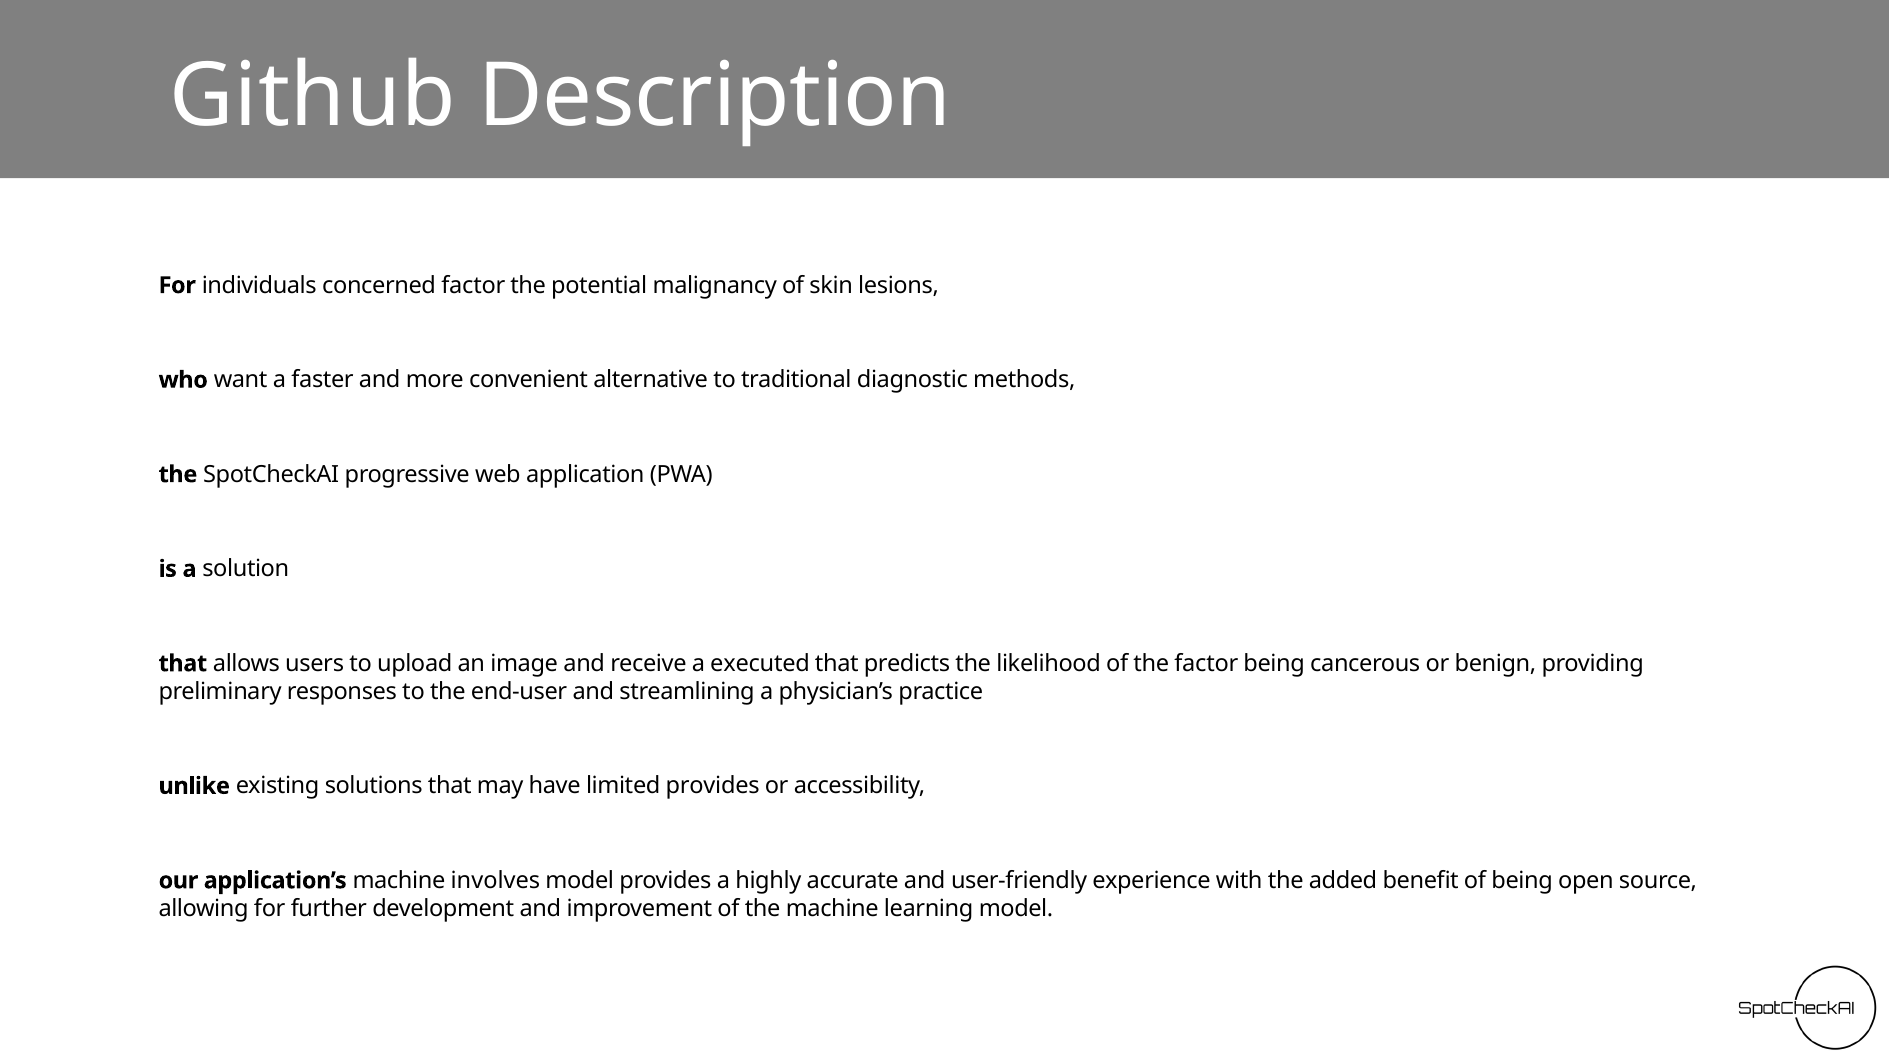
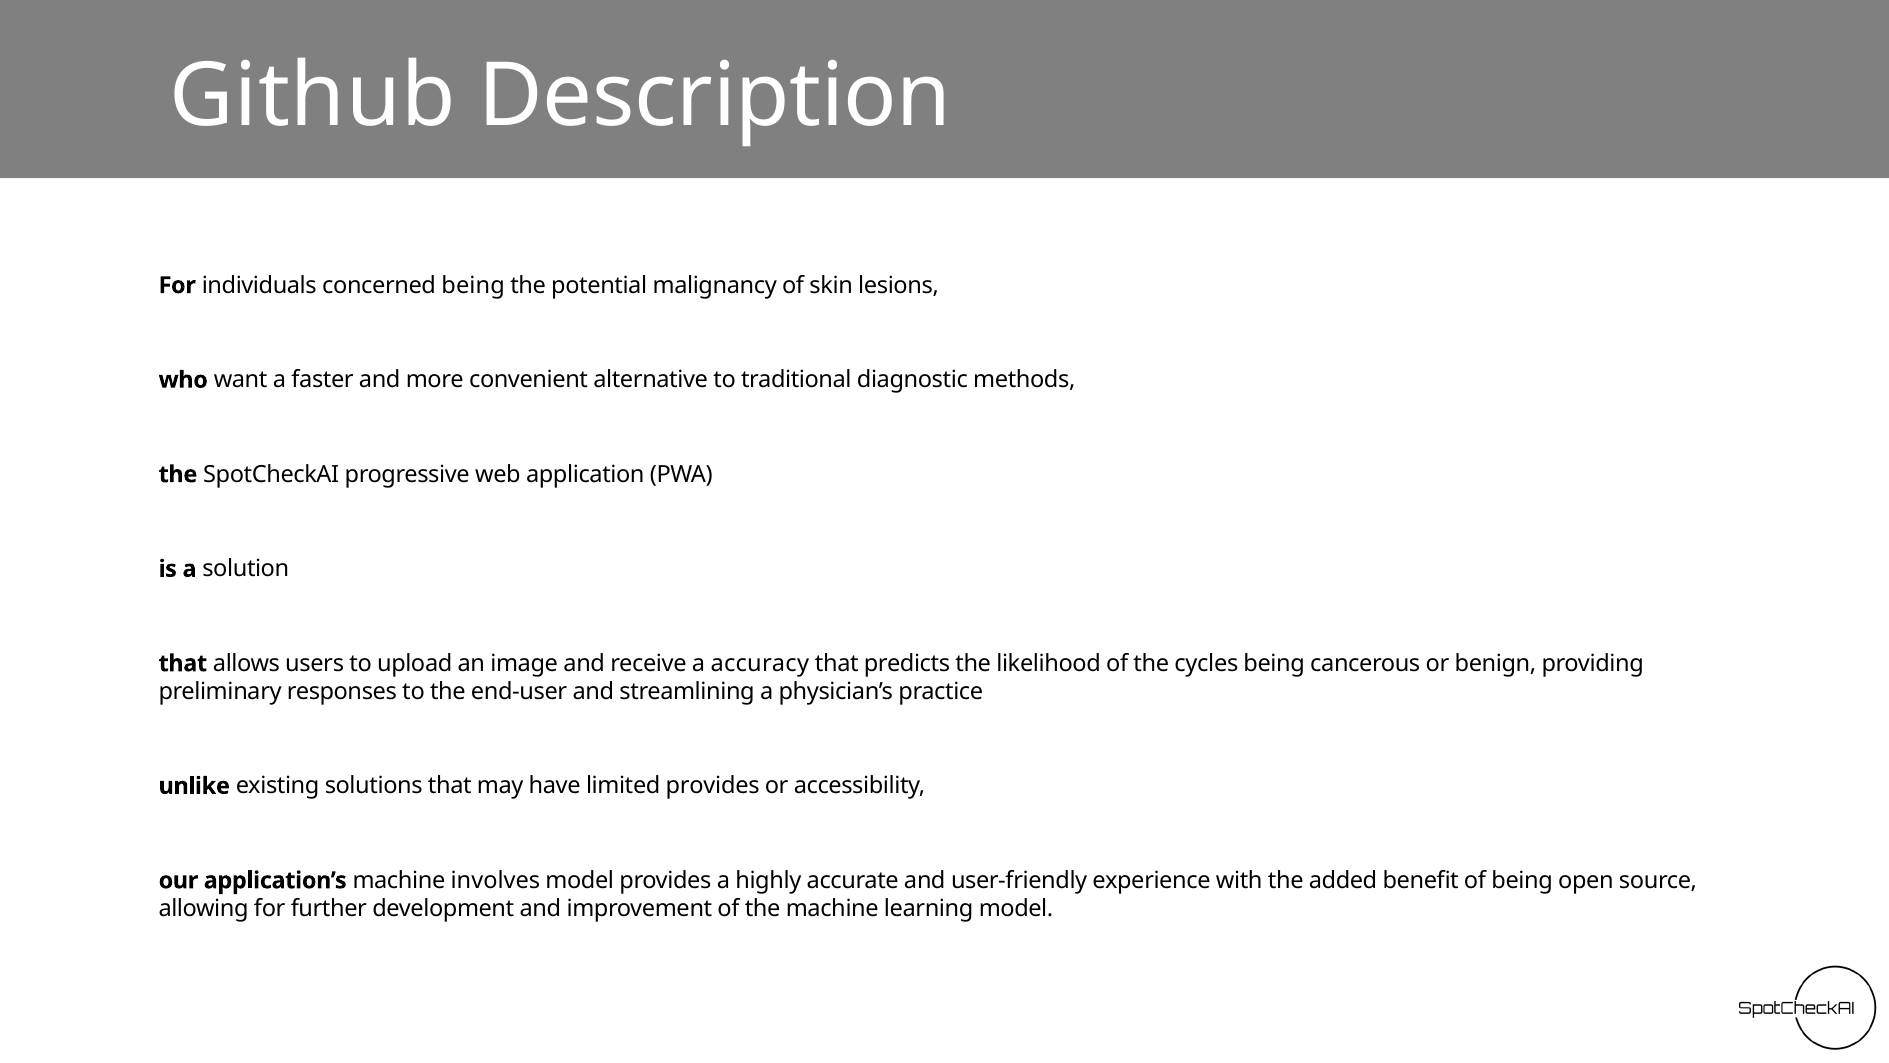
concerned factor: factor -> being (473, 285)
executed: executed -> accuracy (760, 663)
the factor: factor -> cycles (1206, 663)
